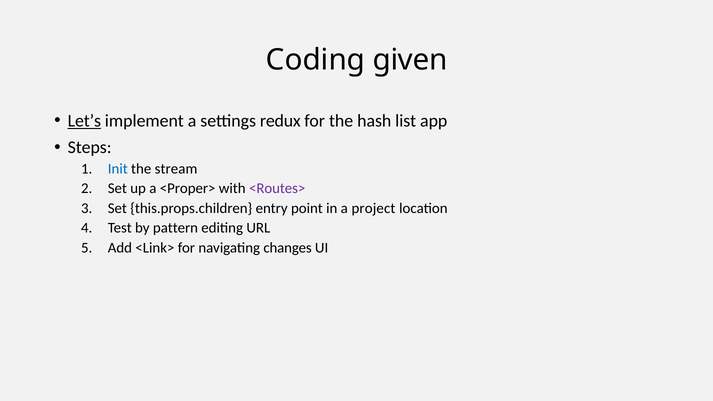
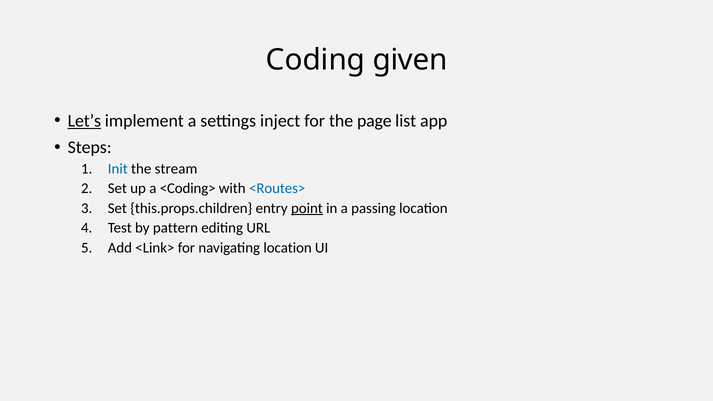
redux: redux -> inject (280, 121)
hash: hash -> page (374, 121)
<Proper>: <Proper> -> <Coding> (188, 188)
<Routes> colour: purple -> blue (277, 188)
point underline: none -> present (307, 208)
project: project -> passing (374, 208)
navigating changes: changes -> location (288, 248)
